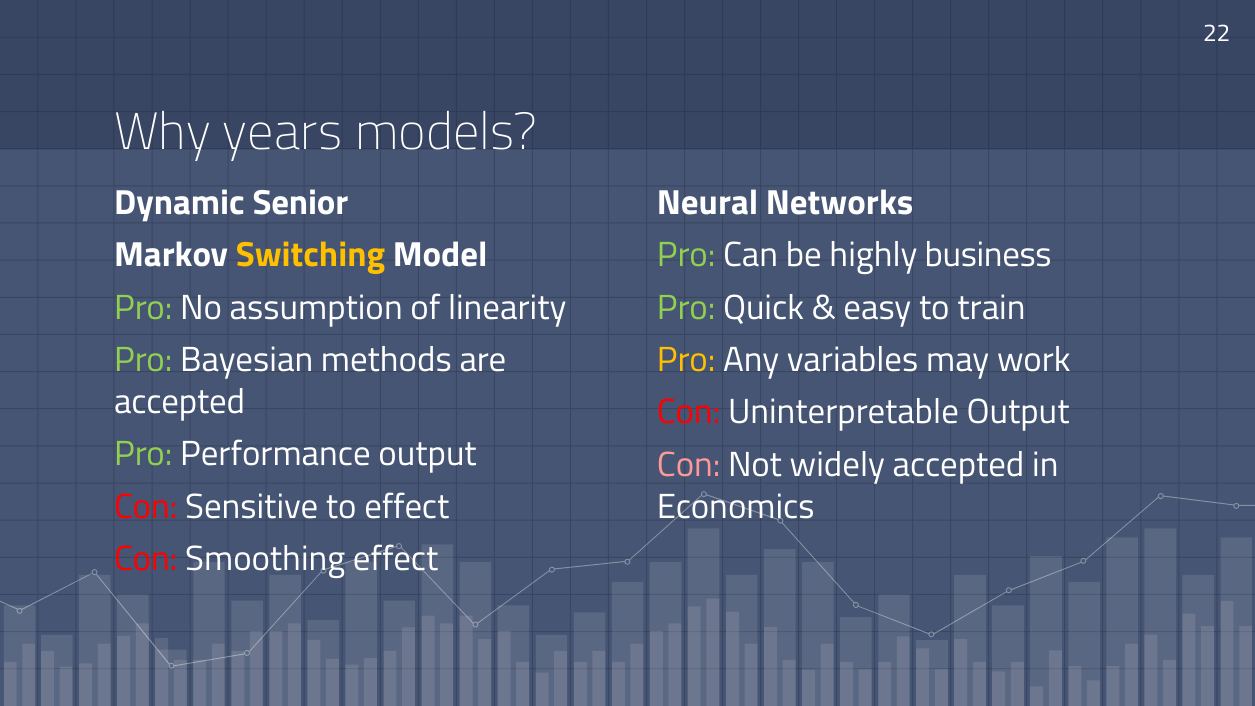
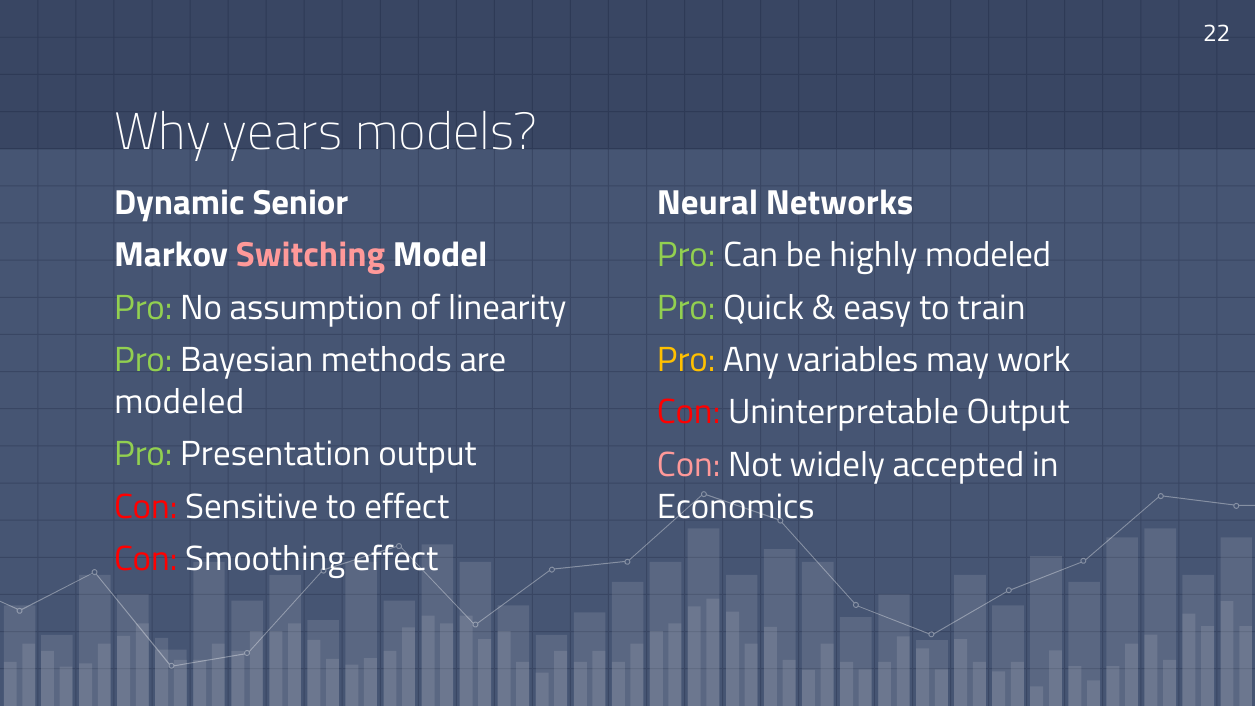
Switching colour: yellow -> pink (311, 255)
highly business: business -> modeled (988, 255)
accepted: accepted -> modeled (179, 402)
Performance: Performance -> Presentation (275, 454)
